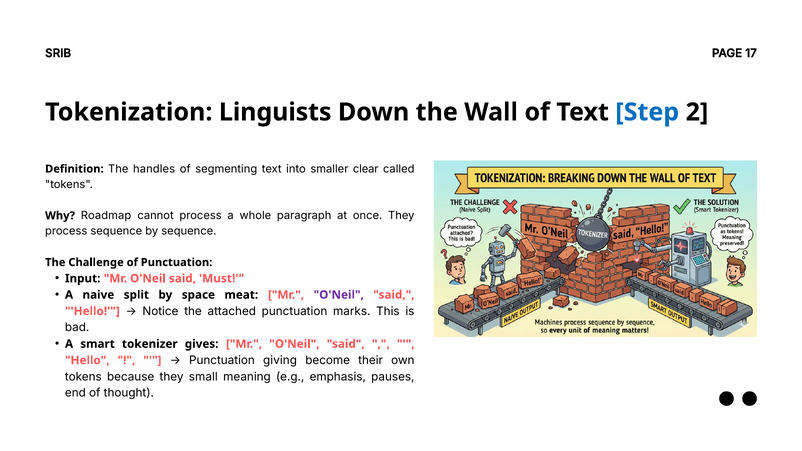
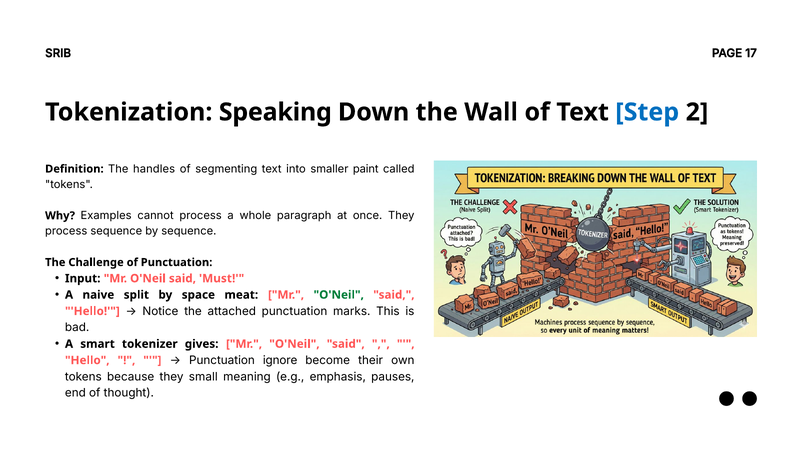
Linguists: Linguists -> Speaking (275, 112)
clear: clear -> paint (366, 169)
Roadmap: Roadmap -> Examples (106, 216)
O'Neil colour: purple -> green (339, 295)
giving: giving -> ignore (280, 360)
